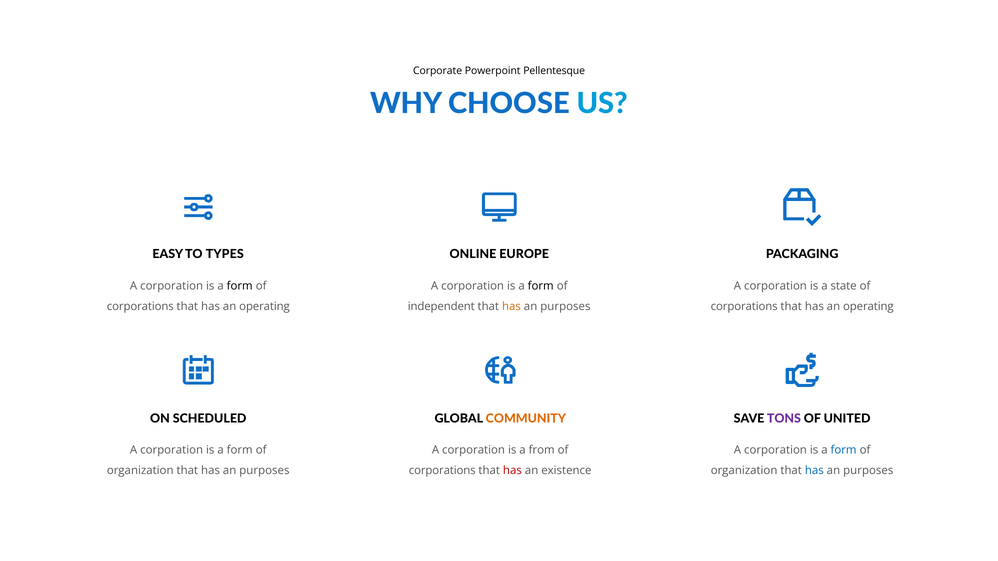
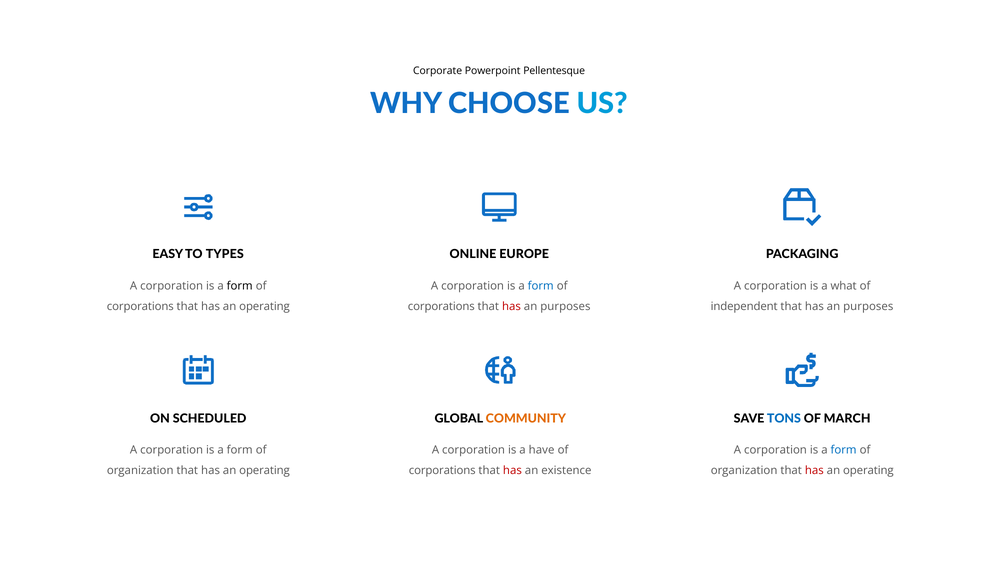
form colour: black -> blue (541, 286)
state: state -> what (844, 286)
independent: independent -> corporations (441, 307)
has colour: orange -> red (511, 307)
corporations: corporations -> independent (744, 307)
operating: operating -> purposes (868, 307)
TONS colour: purple -> blue (784, 419)
UNITED: UNITED -> MARCH (847, 419)
from: from -> have (542, 450)
purposes: purposes -> operating (265, 471)
has colour: blue -> red (814, 471)
purposes: purposes -> operating (868, 471)
